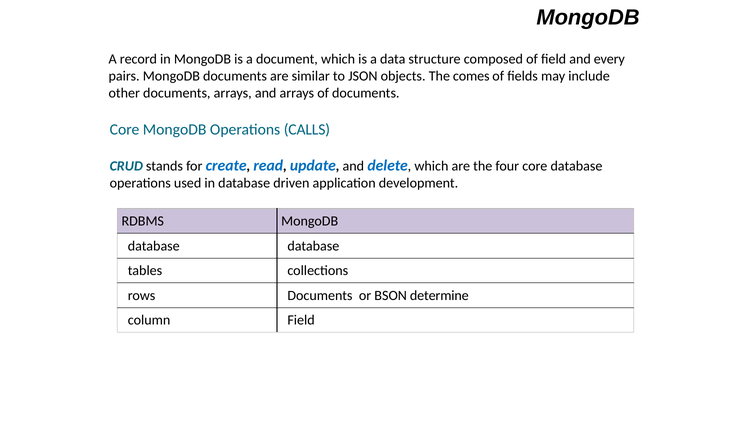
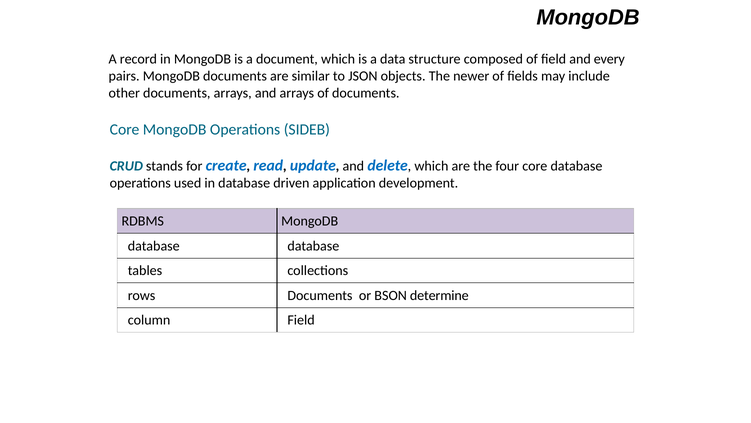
comes: comes -> newer (471, 76)
CALLS: CALLS -> SIDEB (307, 129)
